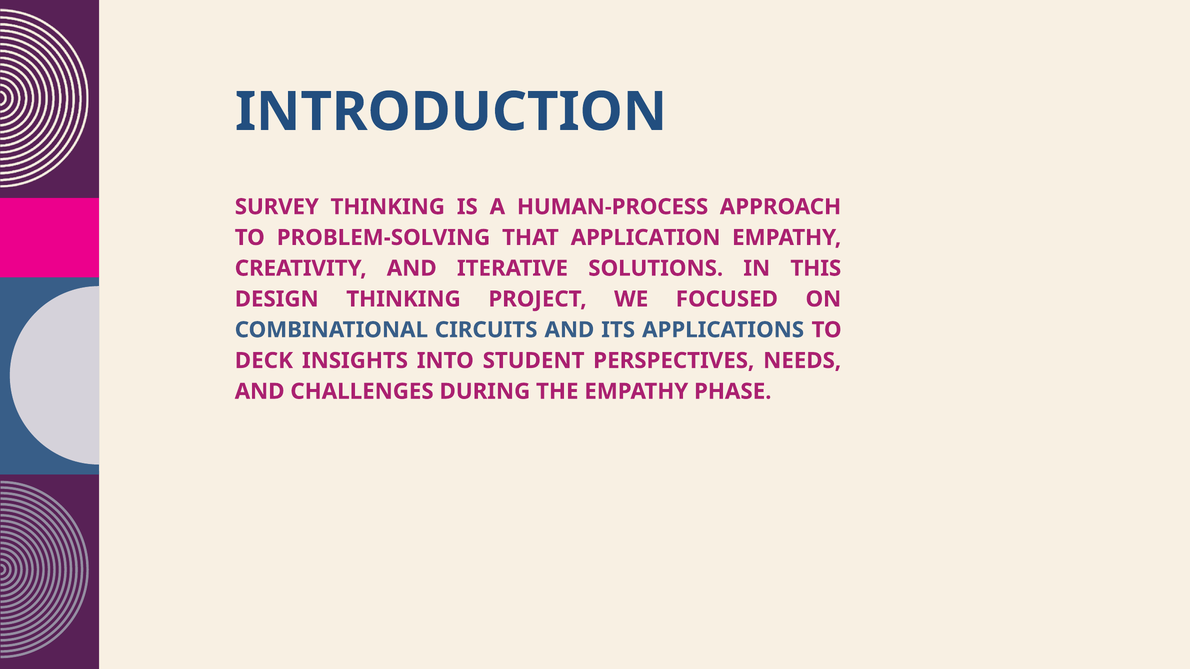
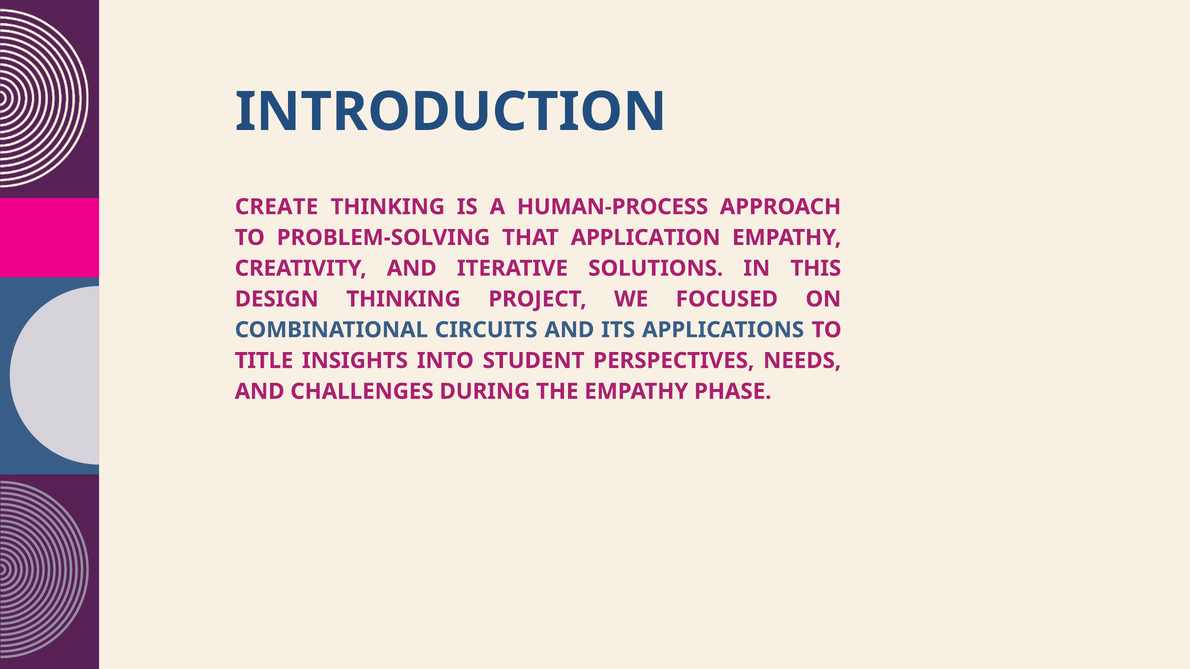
SURVEY: SURVEY -> CREATE (277, 207)
DECK: DECK -> TITLE (264, 361)
